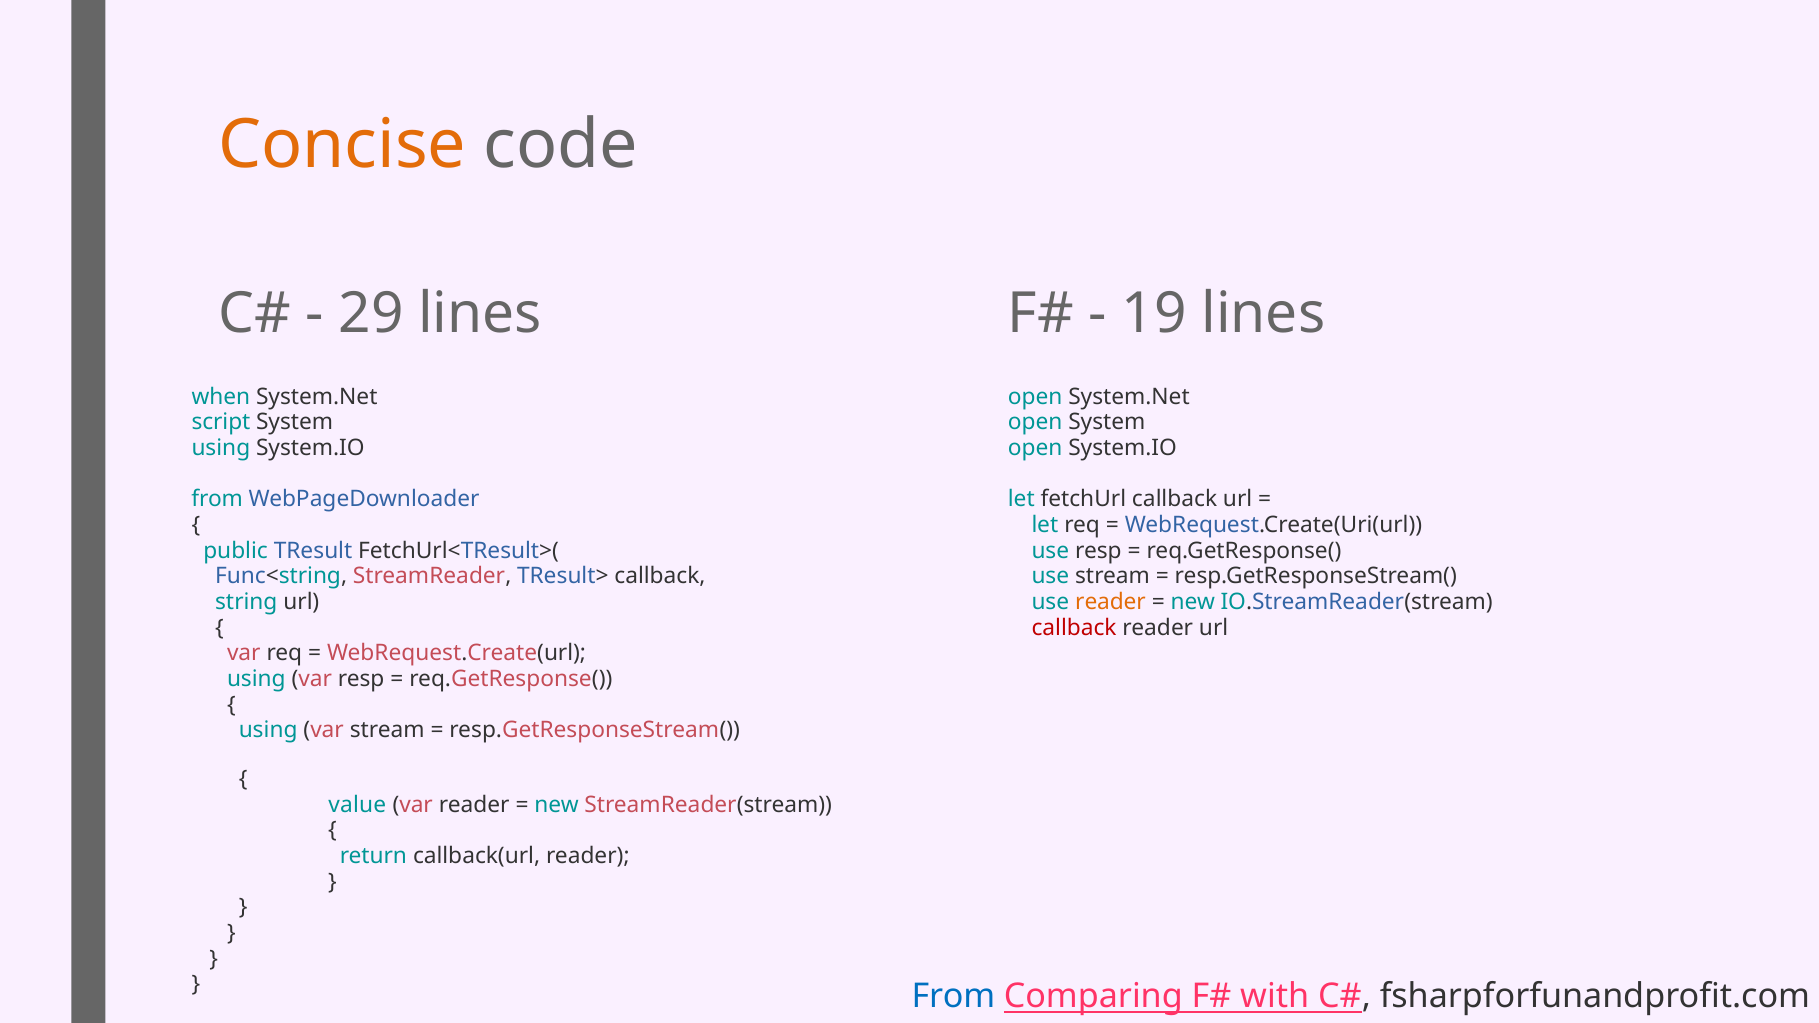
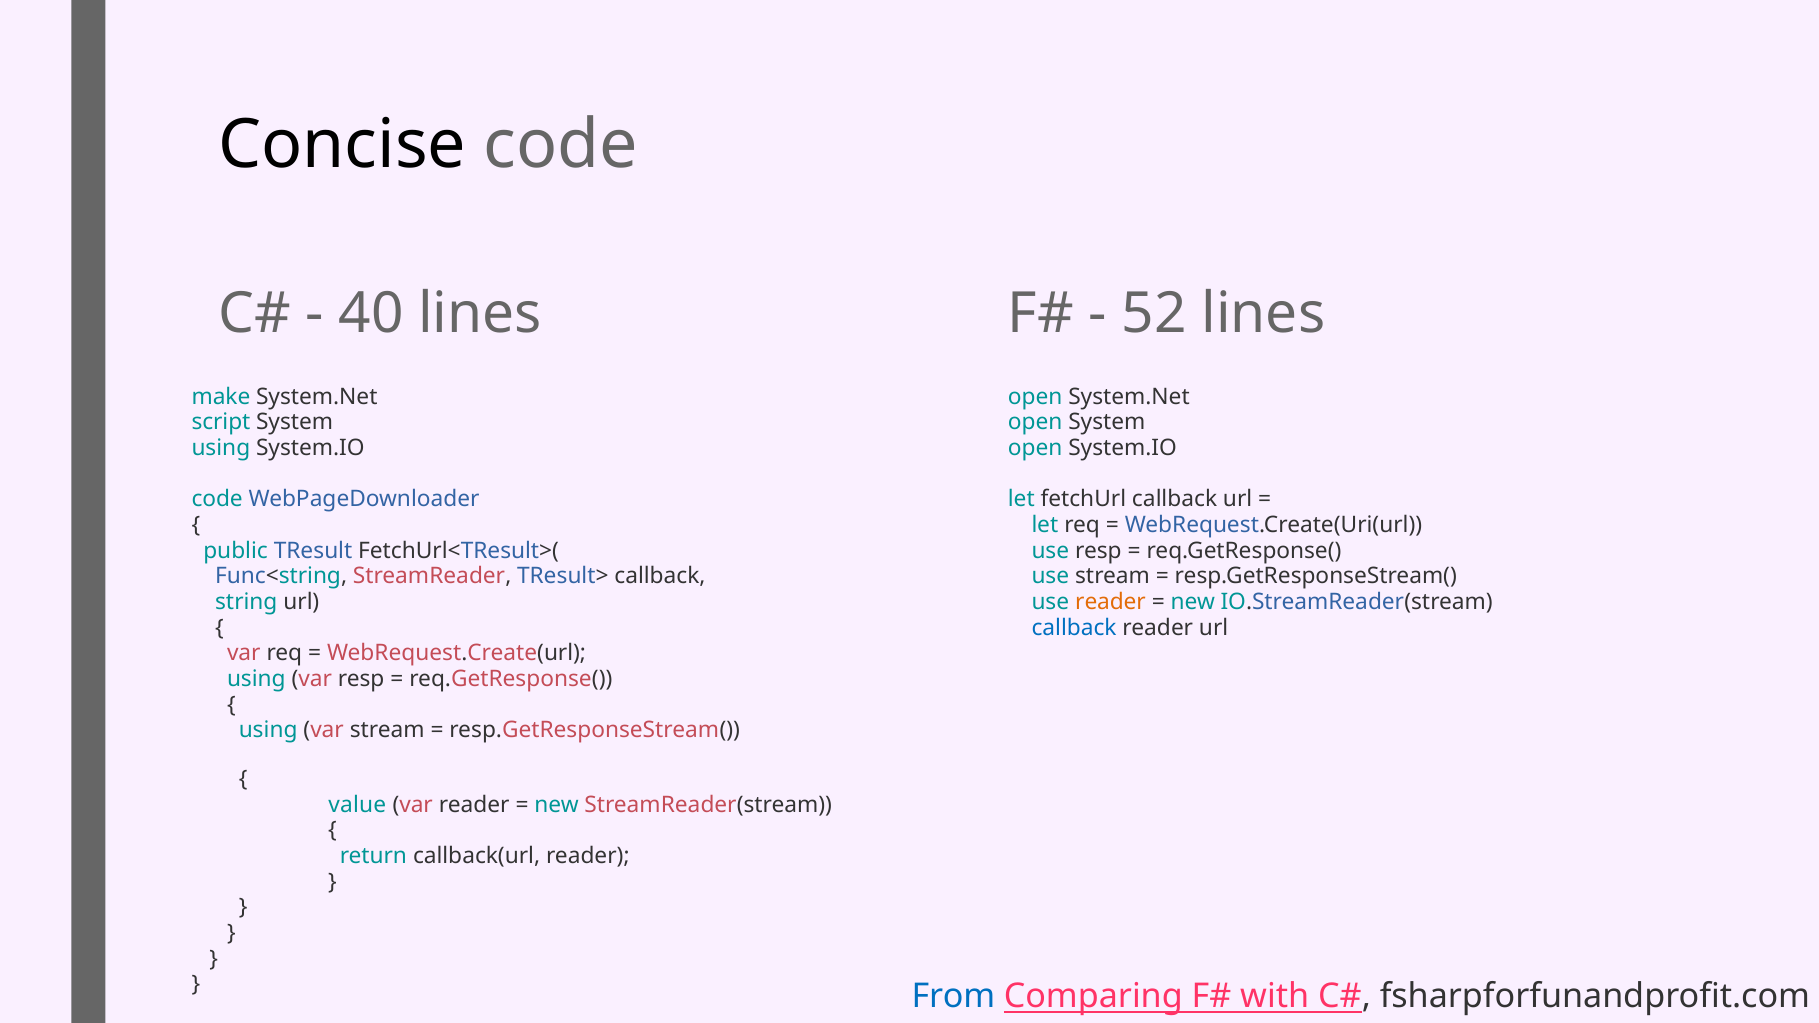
Concise colour: orange -> black (342, 145)
29: 29 -> 40 (371, 314)
19: 19 -> 52 (1154, 314)
when: when -> make (221, 397)
from: from -> code (217, 499)
callback colour: red -> blue (1074, 628)
